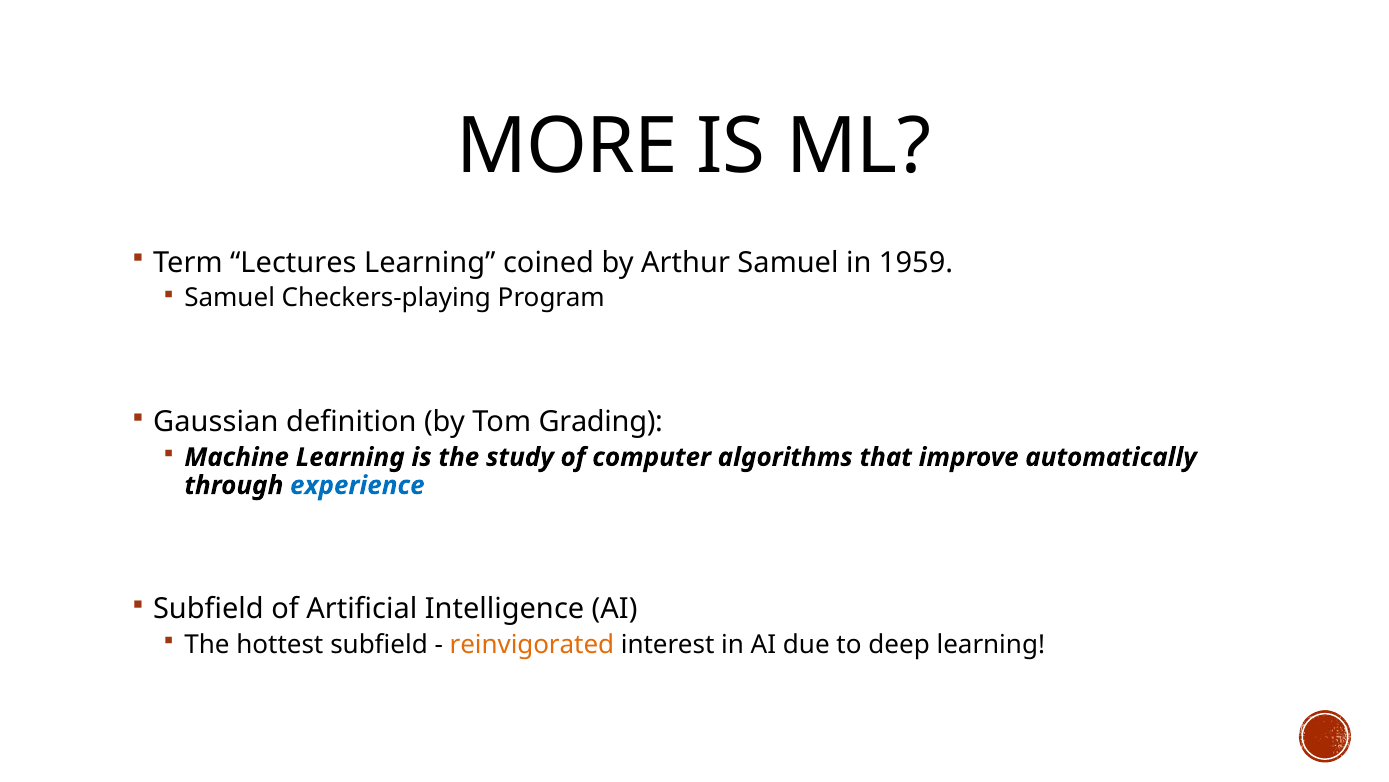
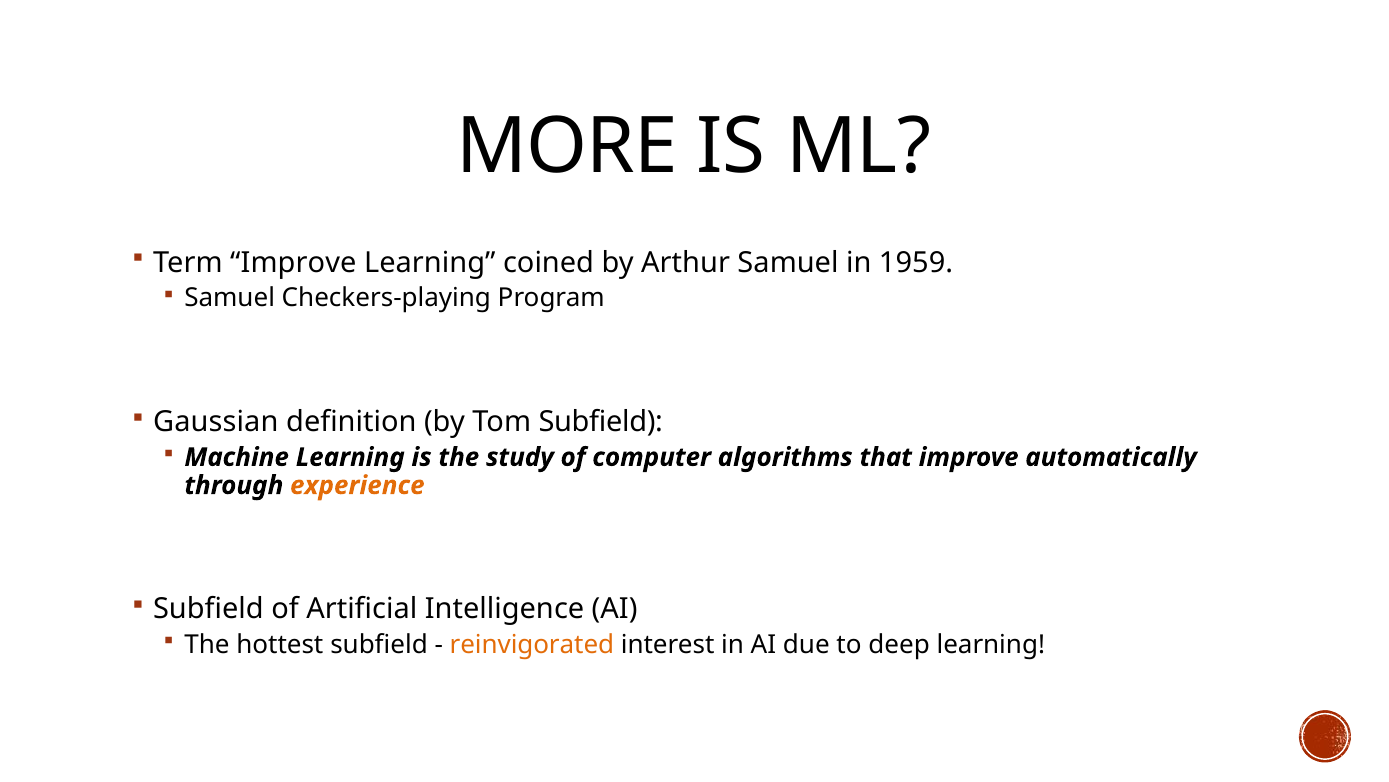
Term Lectures: Lectures -> Improve (293, 262)
Tom Grading: Grading -> Subfield (601, 421)
experience colour: blue -> orange (357, 485)
